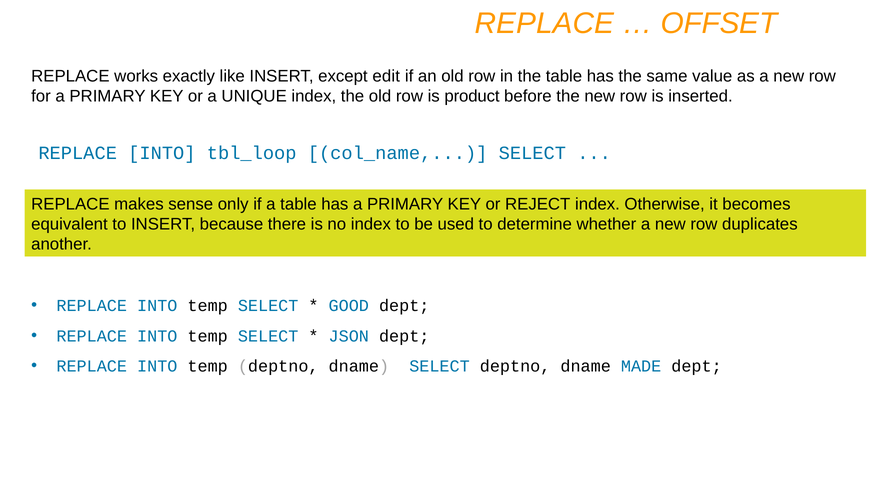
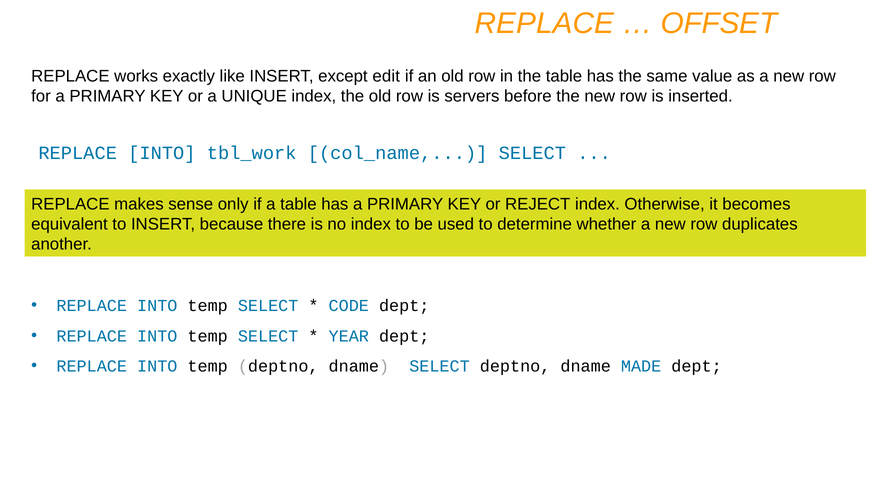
product: product -> servers (472, 96)
tbl_loop: tbl_loop -> tbl_work (252, 153)
GOOD: GOOD -> CODE (349, 306)
JSON: JSON -> YEAR (349, 336)
